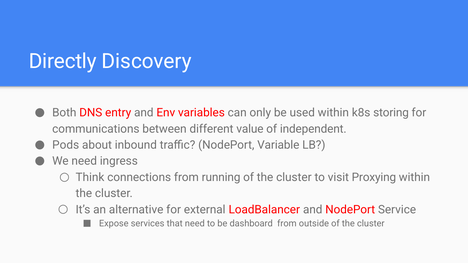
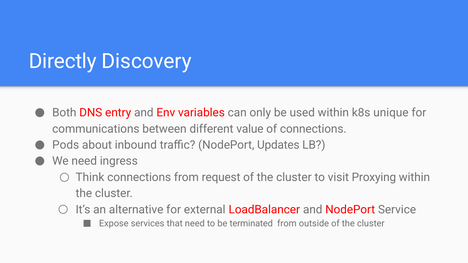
storing: storing -> unique (391, 113)
of independent: independent -> connections (313, 129)
Variable: Variable -> Updates (278, 145)
running: running -> request (221, 177)
dashboard: dashboard -> terminated (251, 224)
